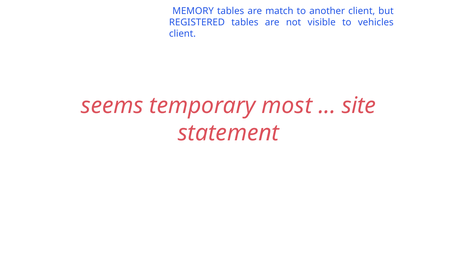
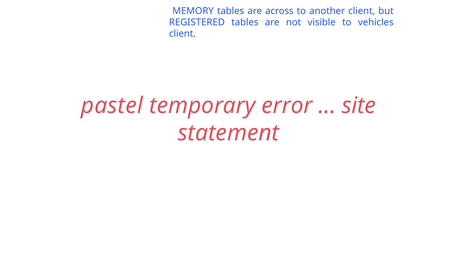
match: match -> across (279, 11)
seems: seems -> pastel (112, 106)
most: most -> error (287, 106)
